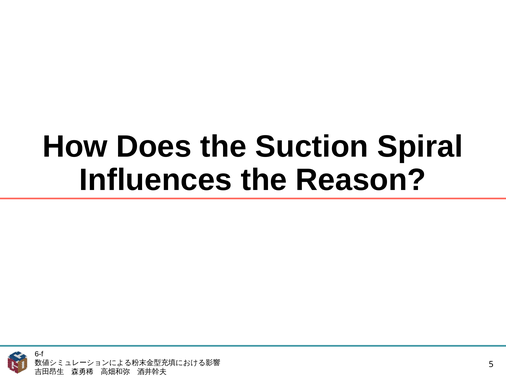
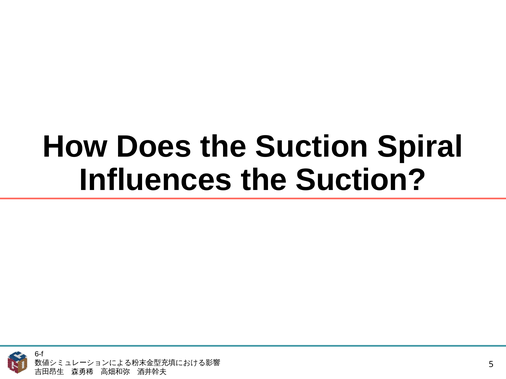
Influences the Reason: Reason -> Suction (361, 180)
